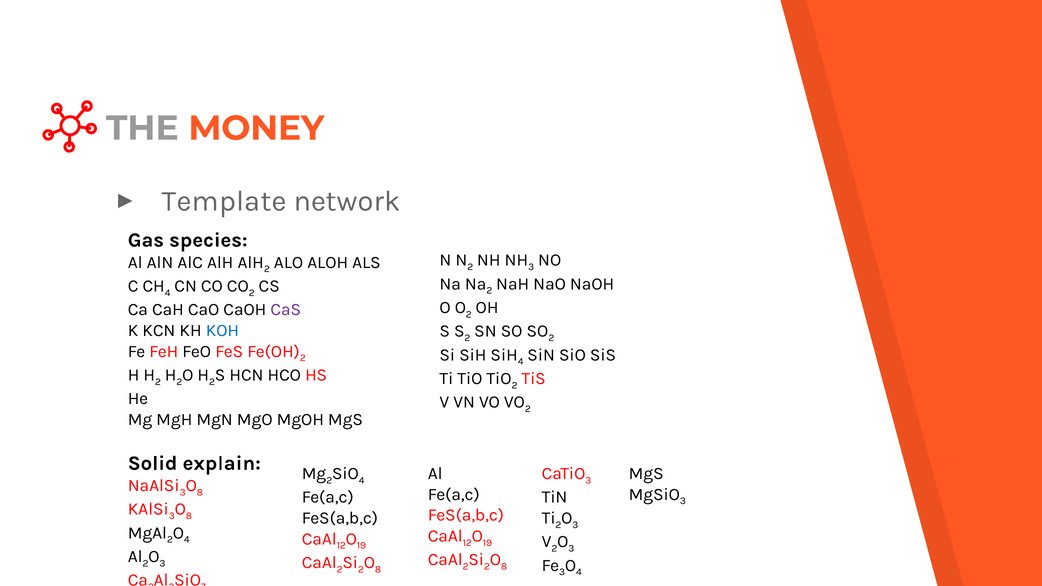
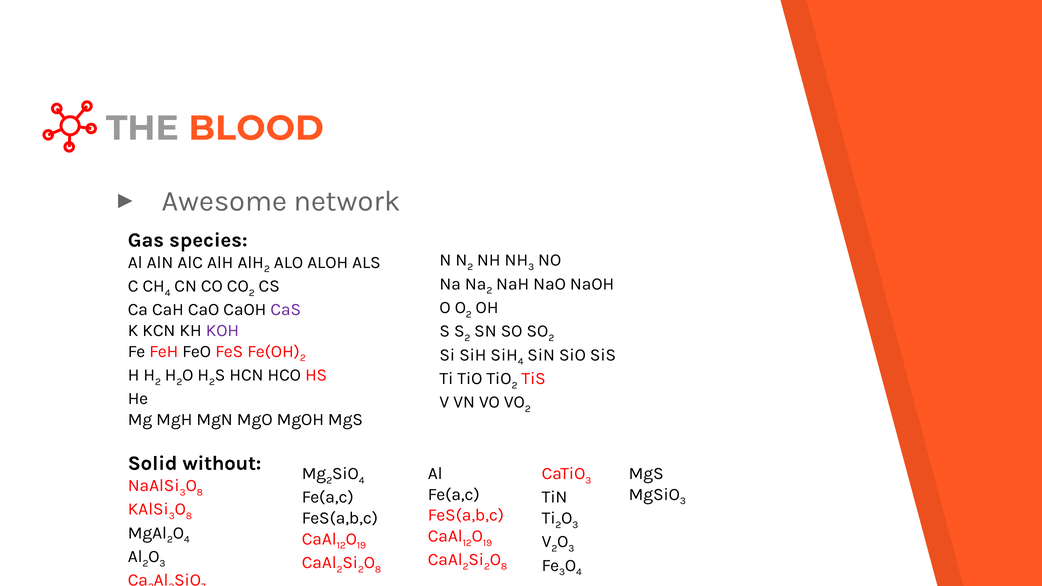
MONEY: MONEY -> BLOOD (256, 128)
Template: Template -> Awesome (224, 201)
KOH colour: blue -> purple (222, 331)
explain: explain -> without (222, 463)
